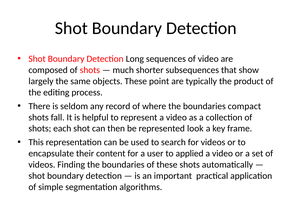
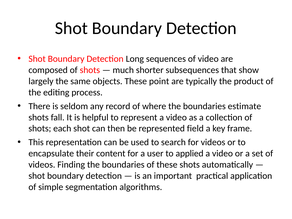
compact: compact -> estimate (244, 106)
look: look -> field (195, 129)
